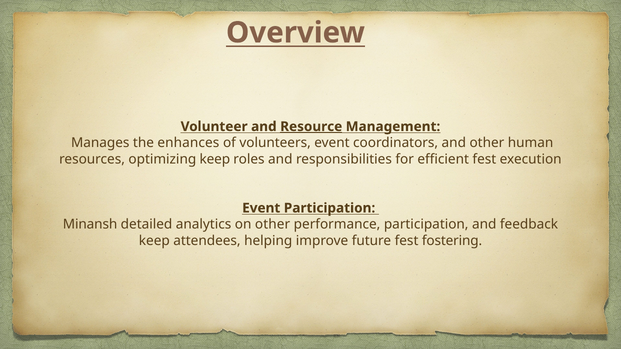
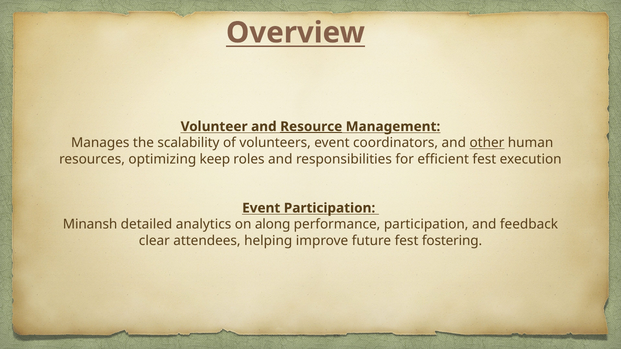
enhances: enhances -> scalability (188, 143)
other underline: none -> present (487, 143)
on other: other -> along (273, 225)
keep: keep -> clear (154, 241)
